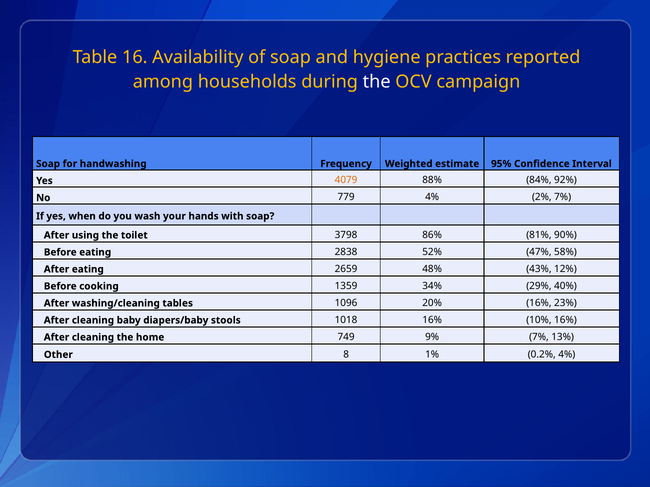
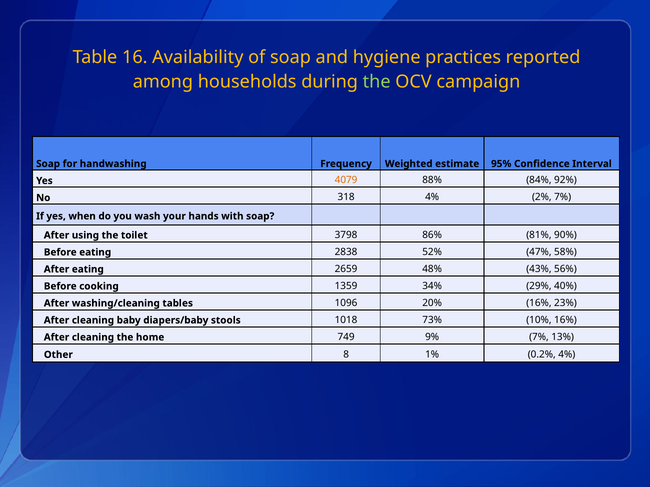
the colour: white -> light green (377, 82)
779: 779 -> 318 (346, 197)
12%: 12% -> 56% (565, 269)
1018 16%: 16% -> 73% (432, 321)
